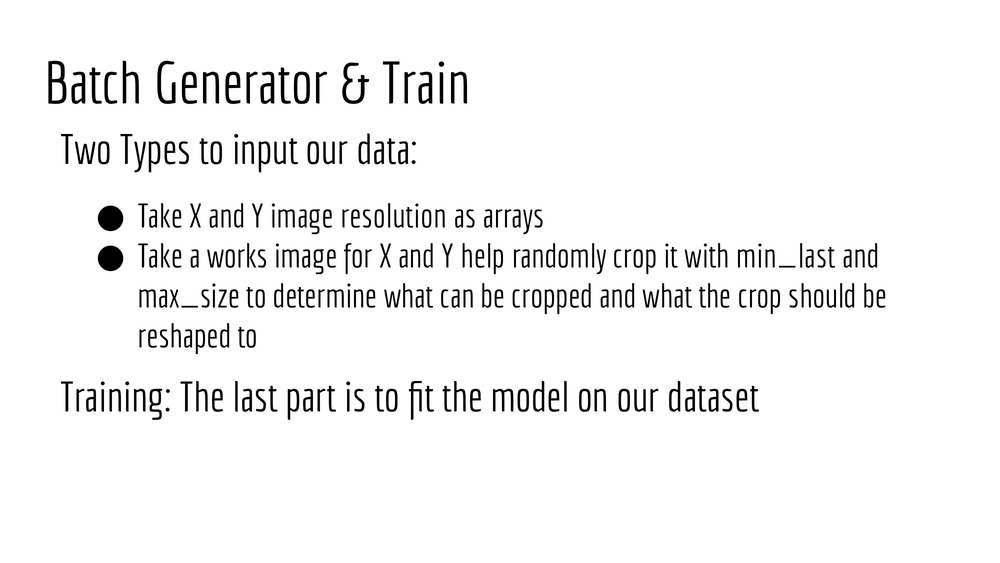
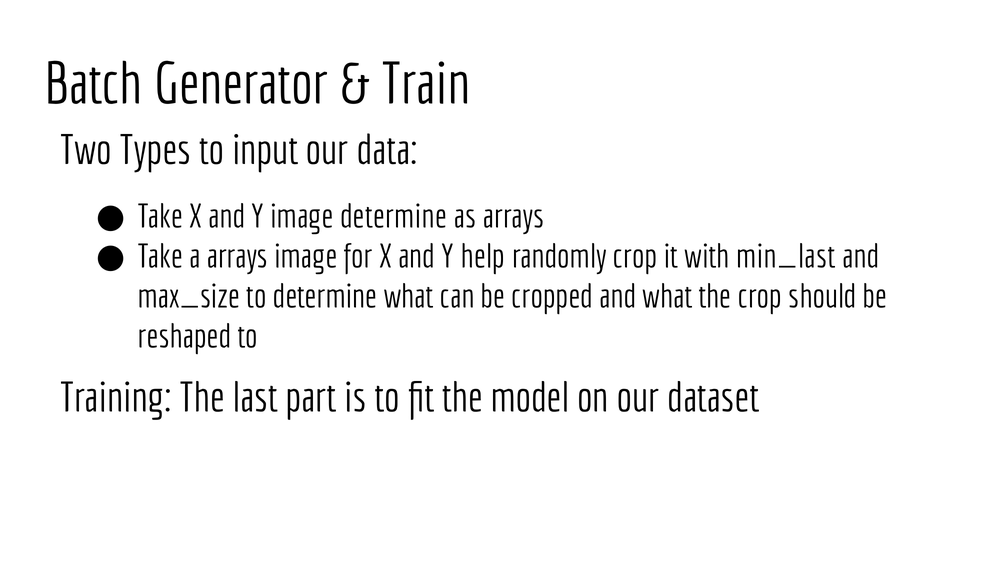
image resolution: resolution -> determine (394, 217)
a works: works -> arrays (237, 257)
